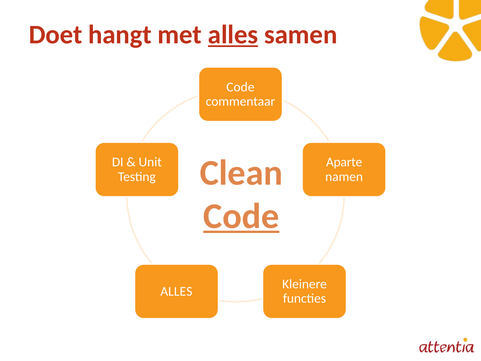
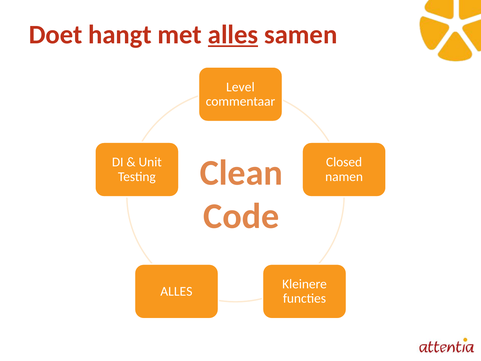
Code: Code -> Level (240, 87)
Aparte: Aparte -> Closed (344, 162)
Code underline: present -> none (241, 216)
